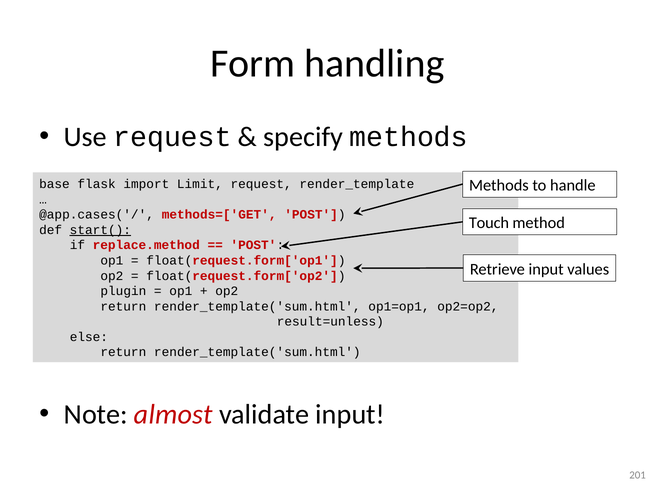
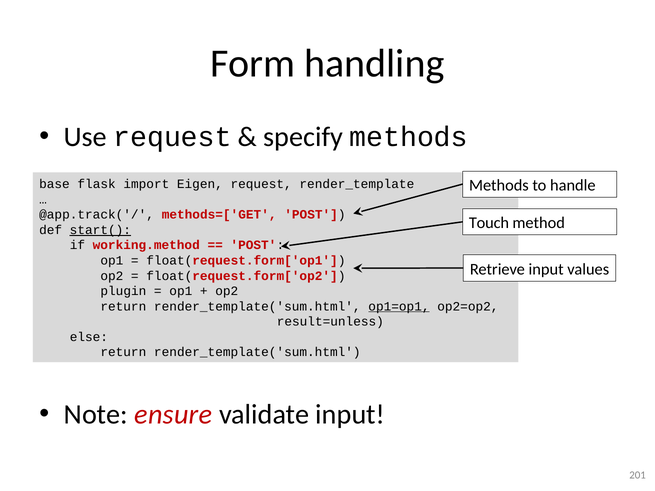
Limit: Limit -> Eigen (200, 184)
@app.cases('/: @app.cases('/ -> @app.track('/ (97, 215)
replace.method: replace.method -> working.method (146, 245)
op1=op1 underline: none -> present (399, 307)
almost: almost -> ensure (173, 415)
